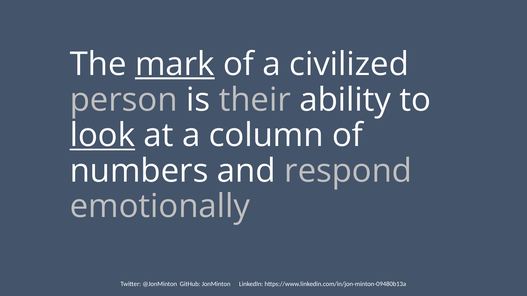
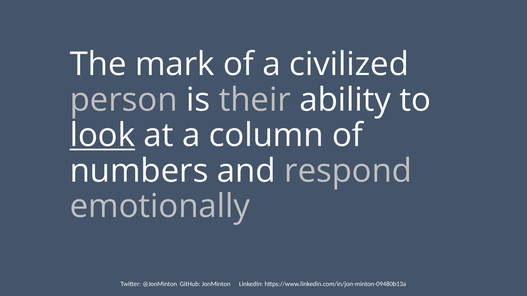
mark underline: present -> none (175, 64)
